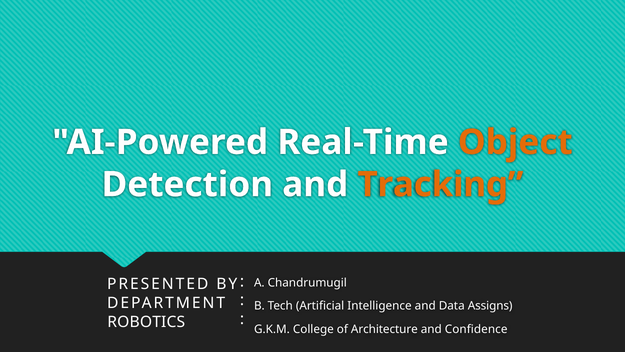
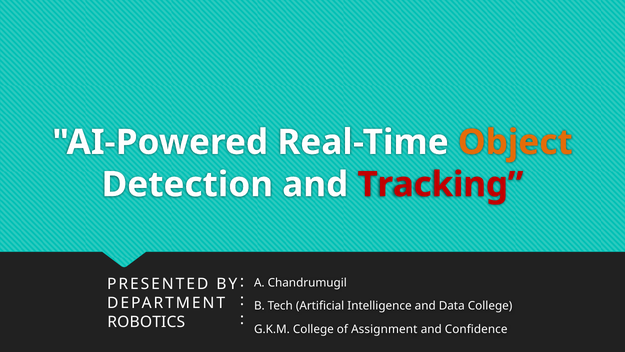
Tracking colour: orange -> red (440, 184)
Data Assigns: Assigns -> College (490, 306)
Architecture: Architecture -> Assignment (384, 329)
